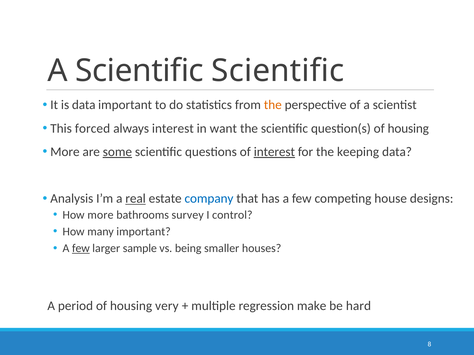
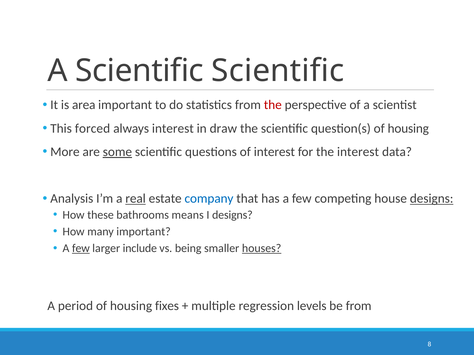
is data: data -> area (84, 105)
the colour: orange -> red (273, 105)
want: want -> draw (223, 129)
interest underline: present -> none (274, 152)
the keeping: keeping -> interest (358, 152)
designs underline: none -> present (432, 199)
How more: more -> these (101, 215)
survey: survey -> means (188, 215)
I control: control -> designs (232, 215)
sample: sample -> include (140, 249)
houses underline: none -> present (262, 249)
very: very -> fixes (167, 306)
make: make -> levels (312, 306)
be hard: hard -> from (359, 306)
